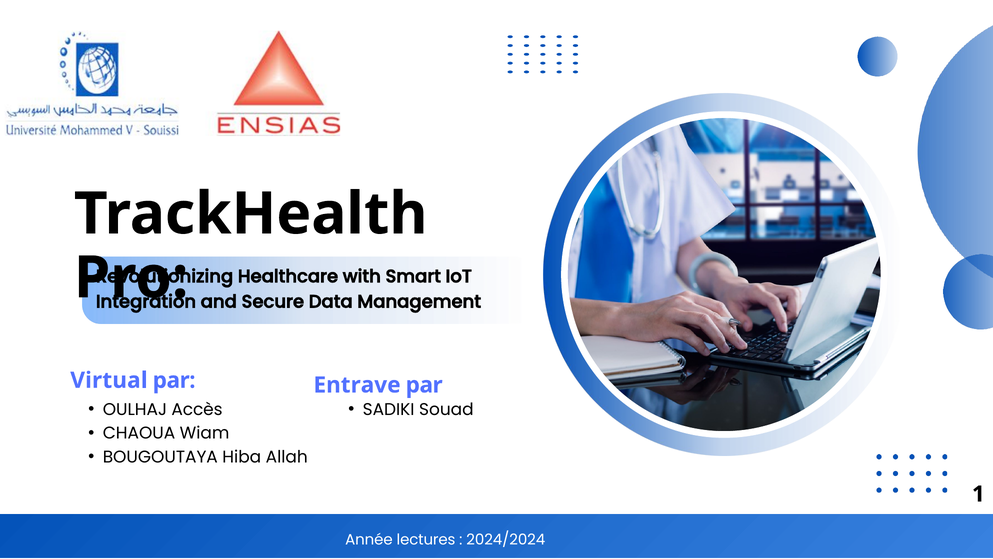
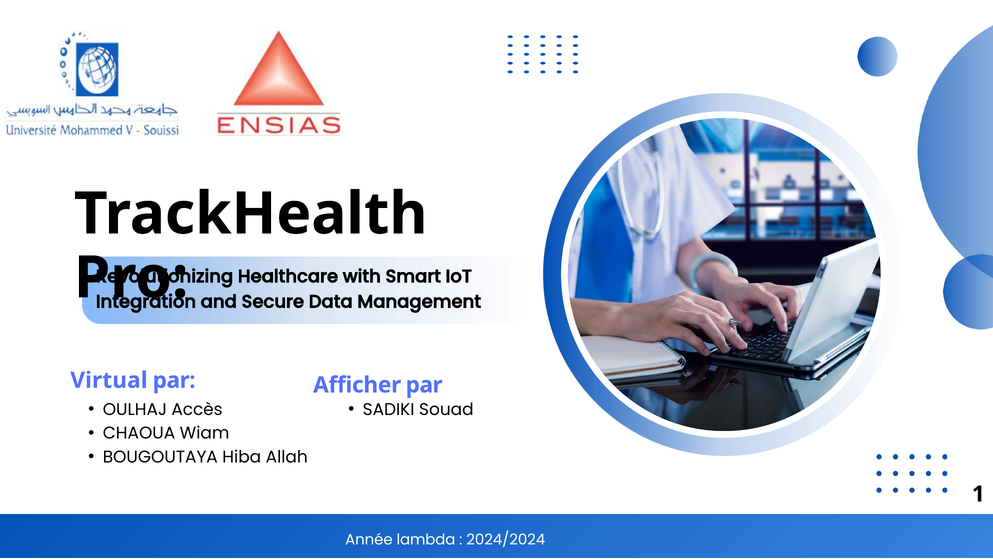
Entrave: Entrave -> Afficher (357, 385)
lectures: lectures -> lambda (426, 540)
